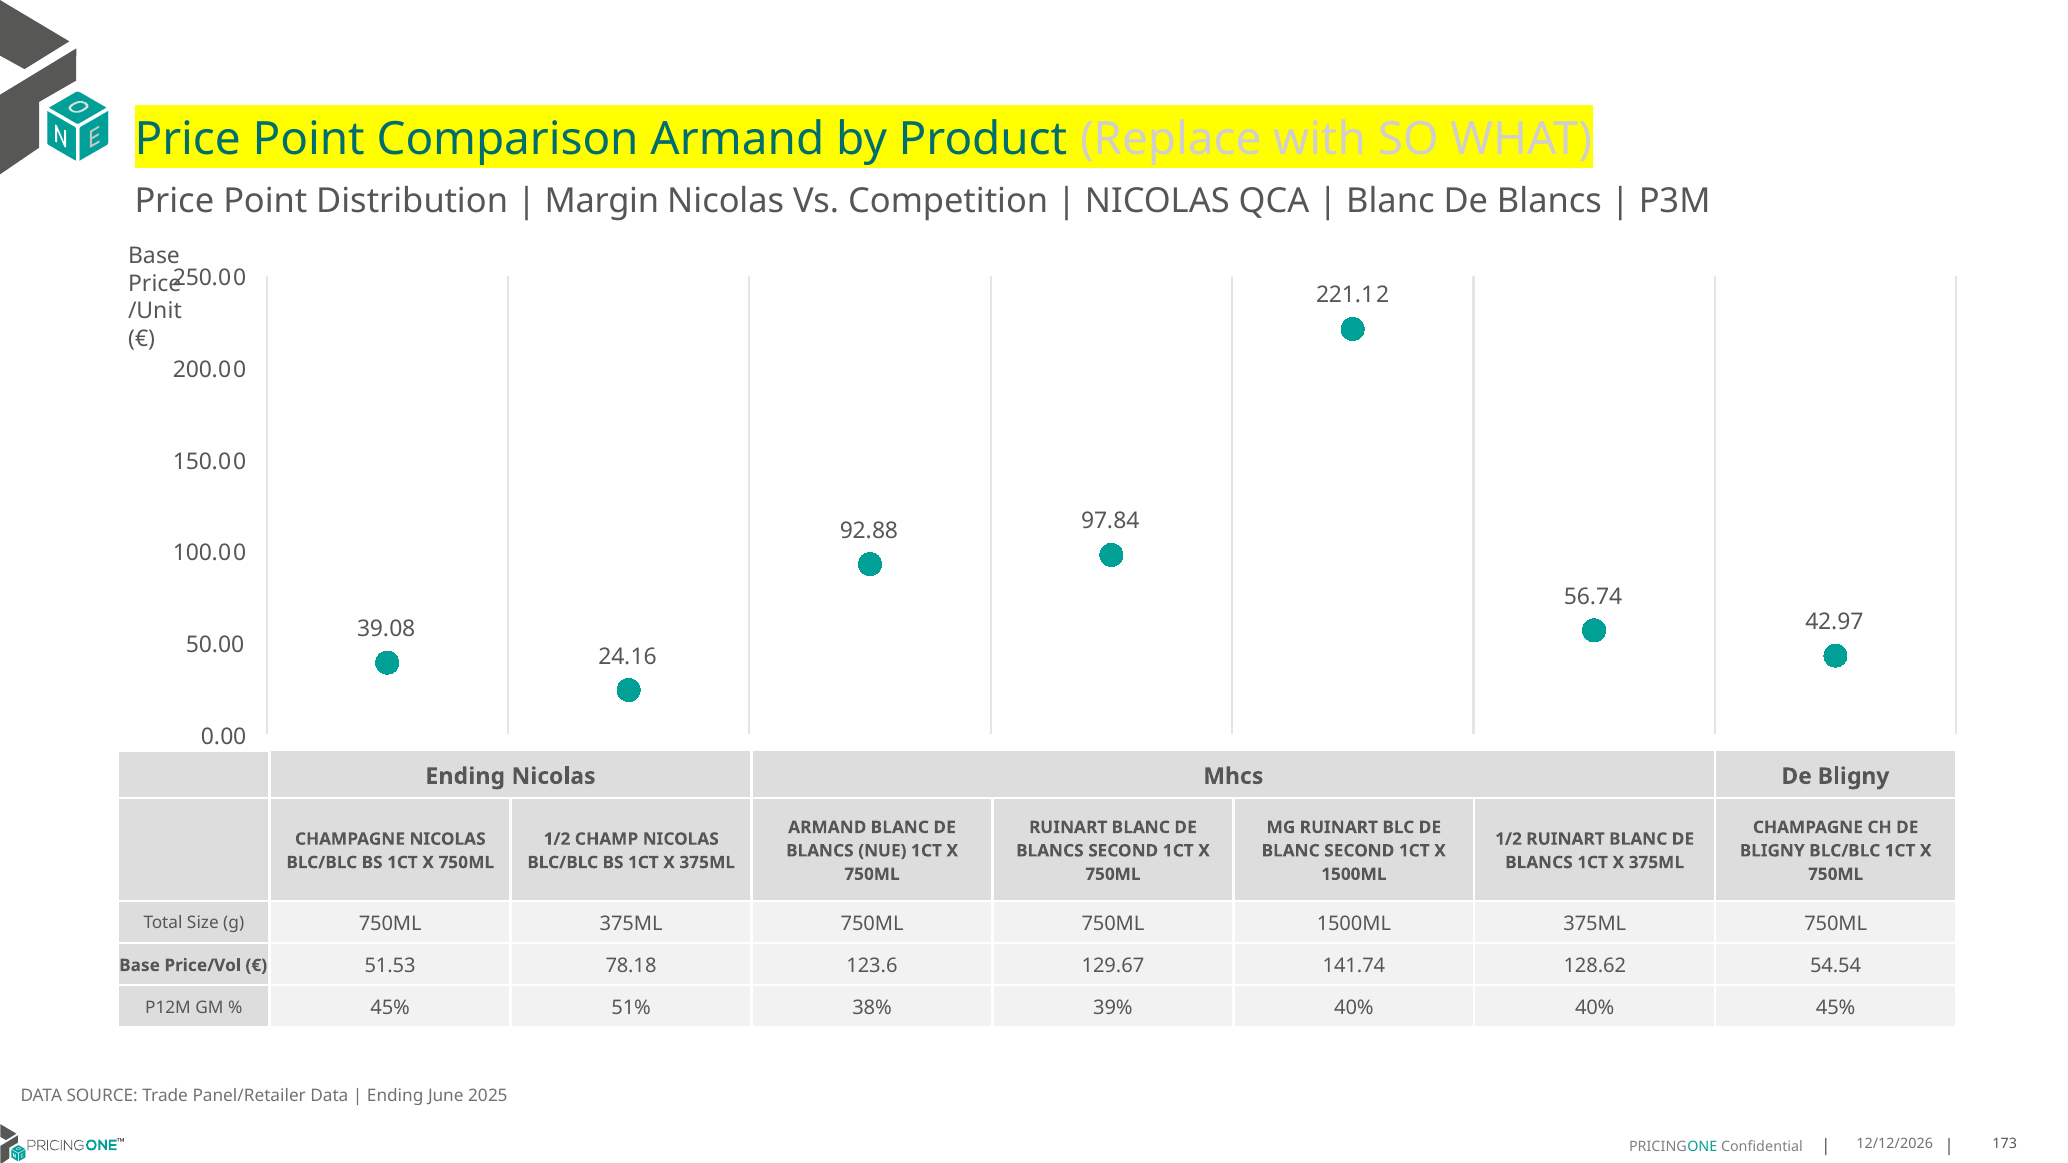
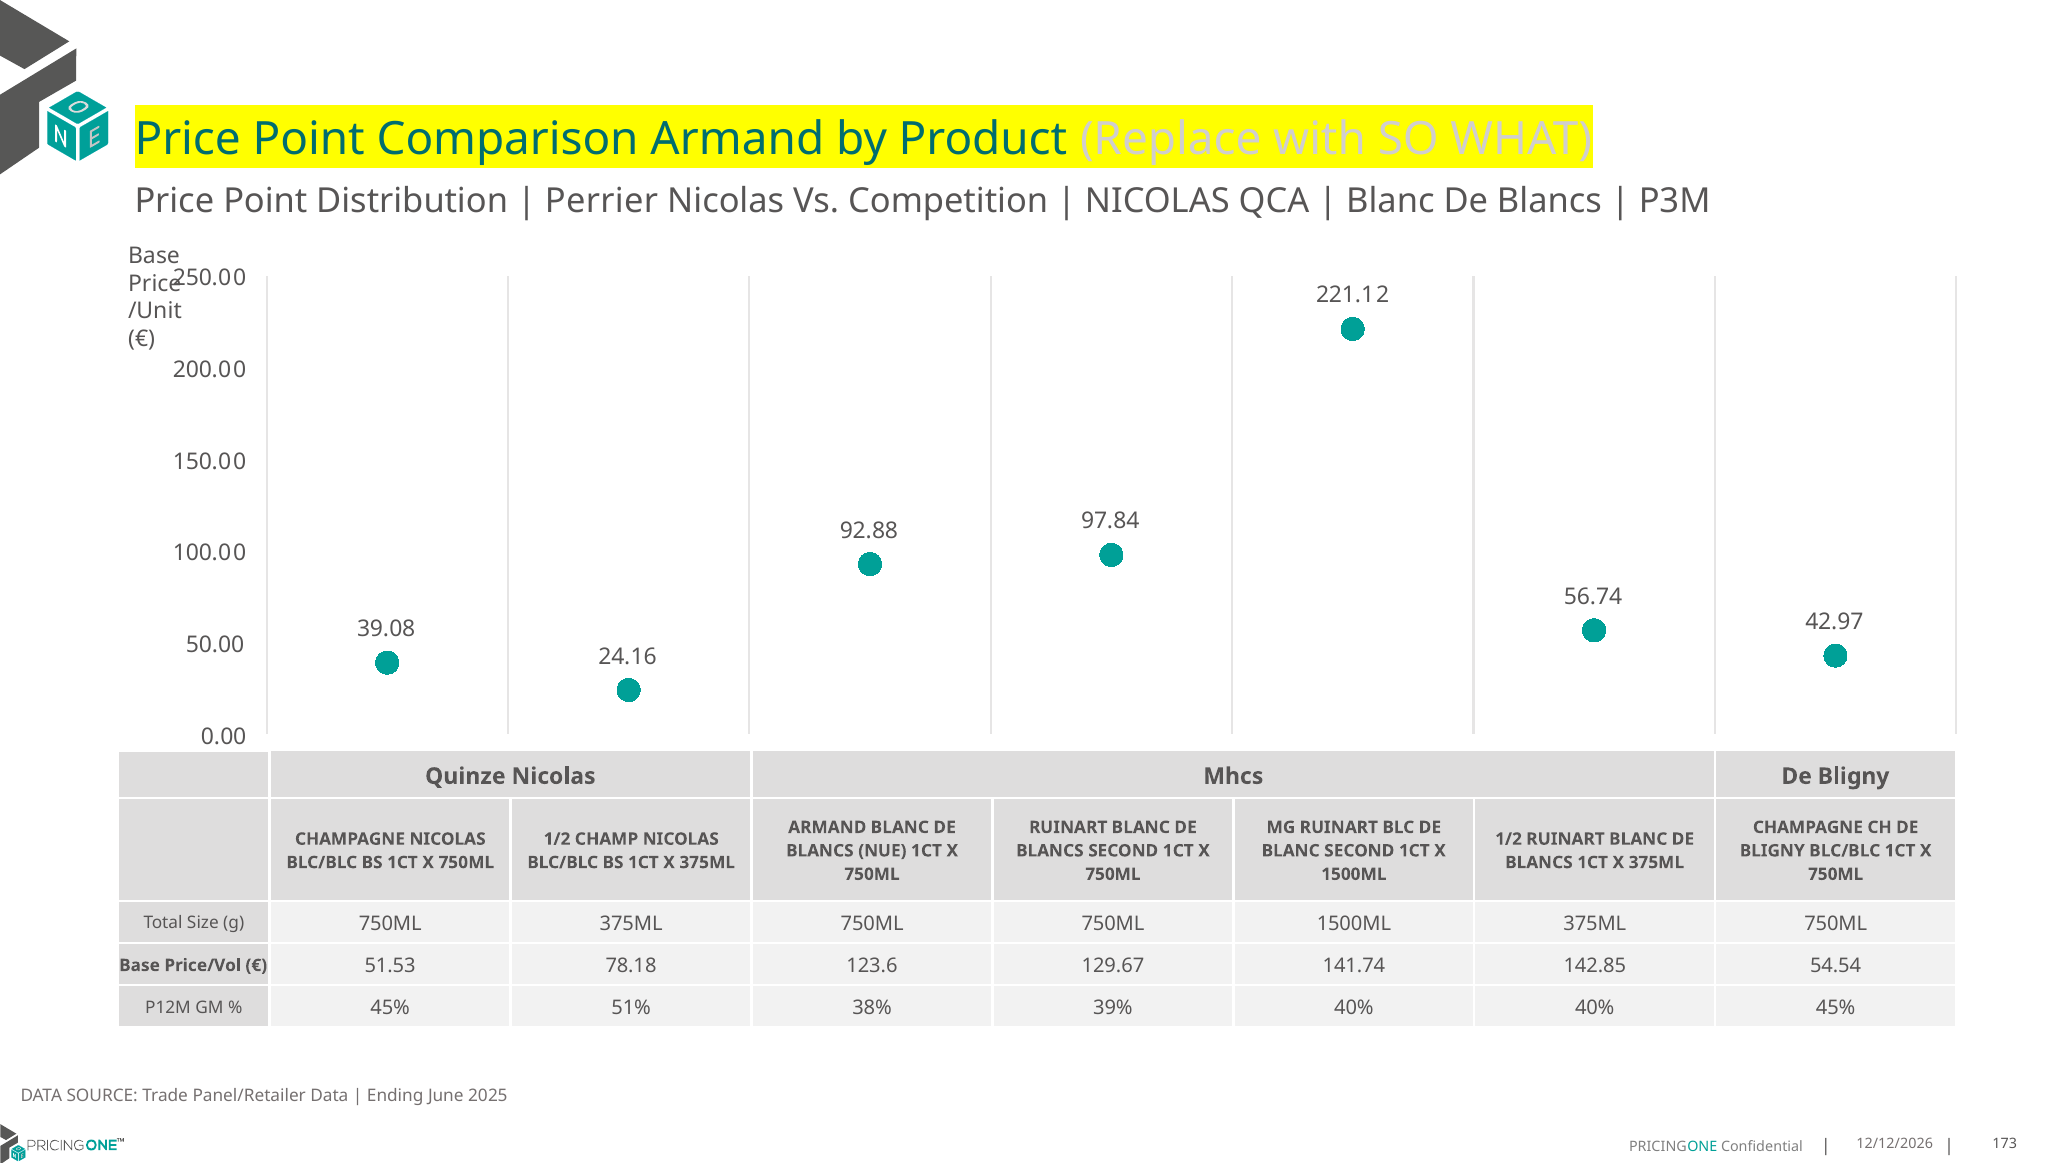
Margin: Margin -> Perrier (602, 202)
Ending: Ending -> Quinze (465, 776)
128.62: 128.62 -> 142.85 (1595, 966)
